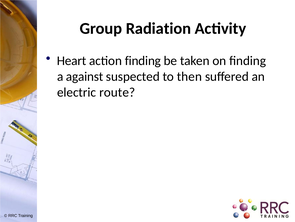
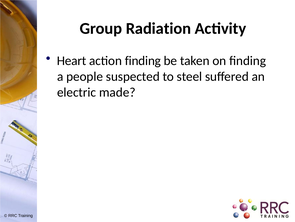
against: against -> people (85, 76)
then: then -> steel (189, 76)
route: route -> made (117, 92)
